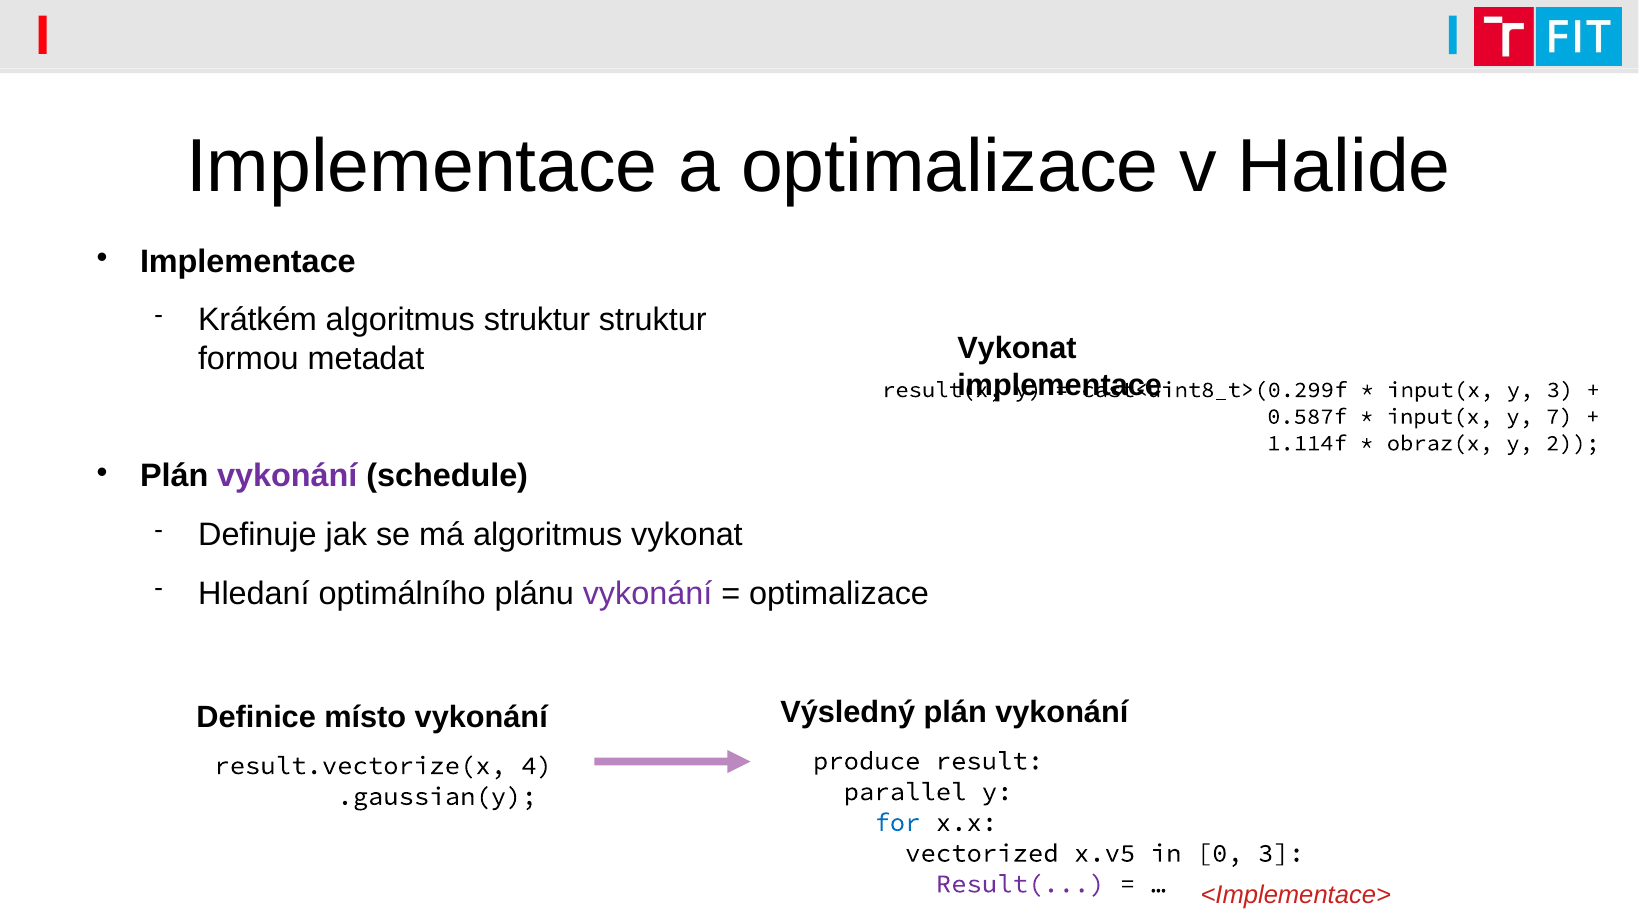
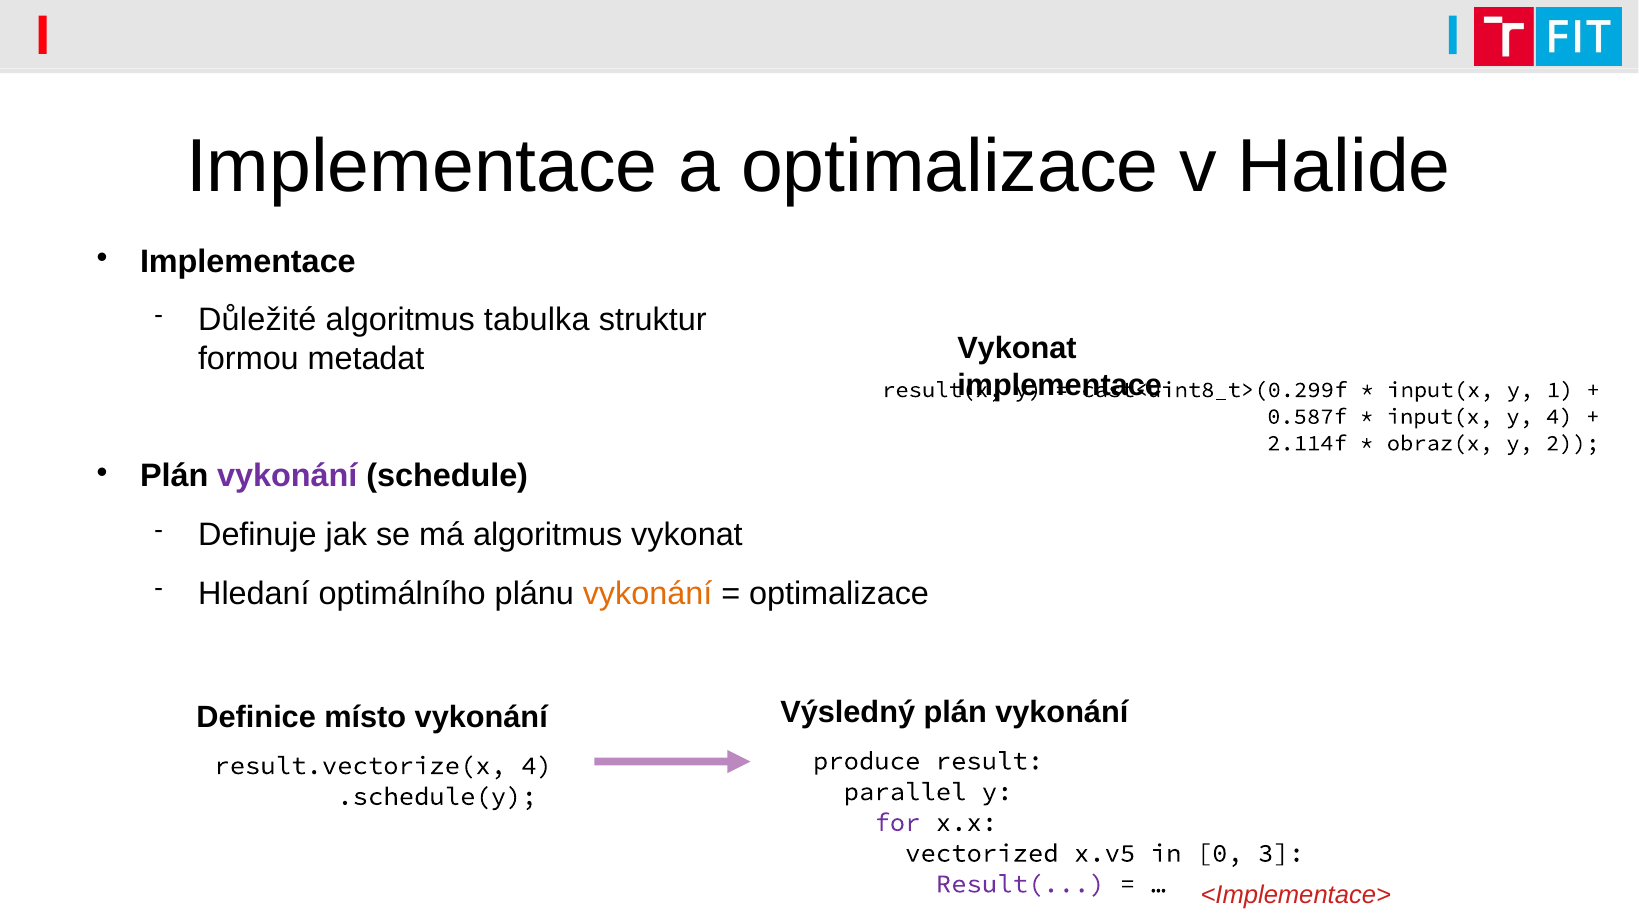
Krátkém: Krátkém -> Důležité (257, 320)
algoritmus struktur: struktur -> tabulka (537, 320)
y 3: 3 -> 1 (1560, 390)
y 7: 7 -> 4 (1559, 416)
1.114f: 1.114f -> 2.114f (1307, 443)
vykonání colour: purple -> orange (648, 593)
.gaussian(y: .gaussian(y -> .schedule(y (437, 796)
for colour: blue -> purple (897, 822)
